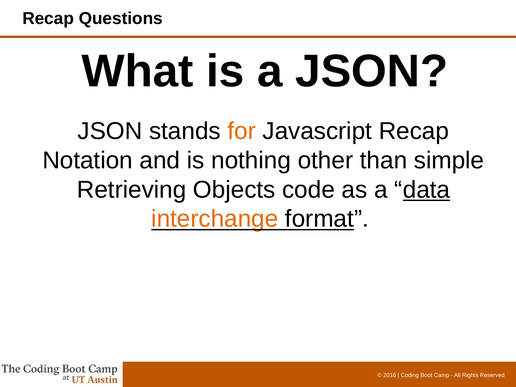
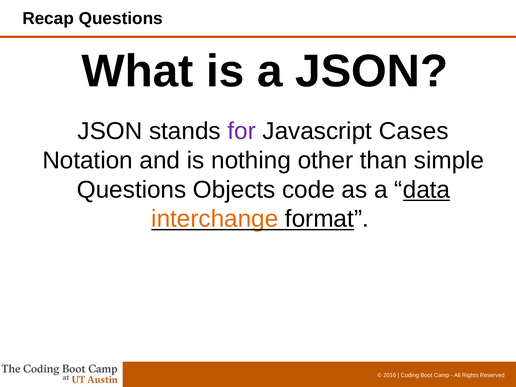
for colour: orange -> purple (242, 131)
Javascript Recap: Recap -> Cases (414, 131)
Retrieving: Retrieving -> Questions (132, 190)
